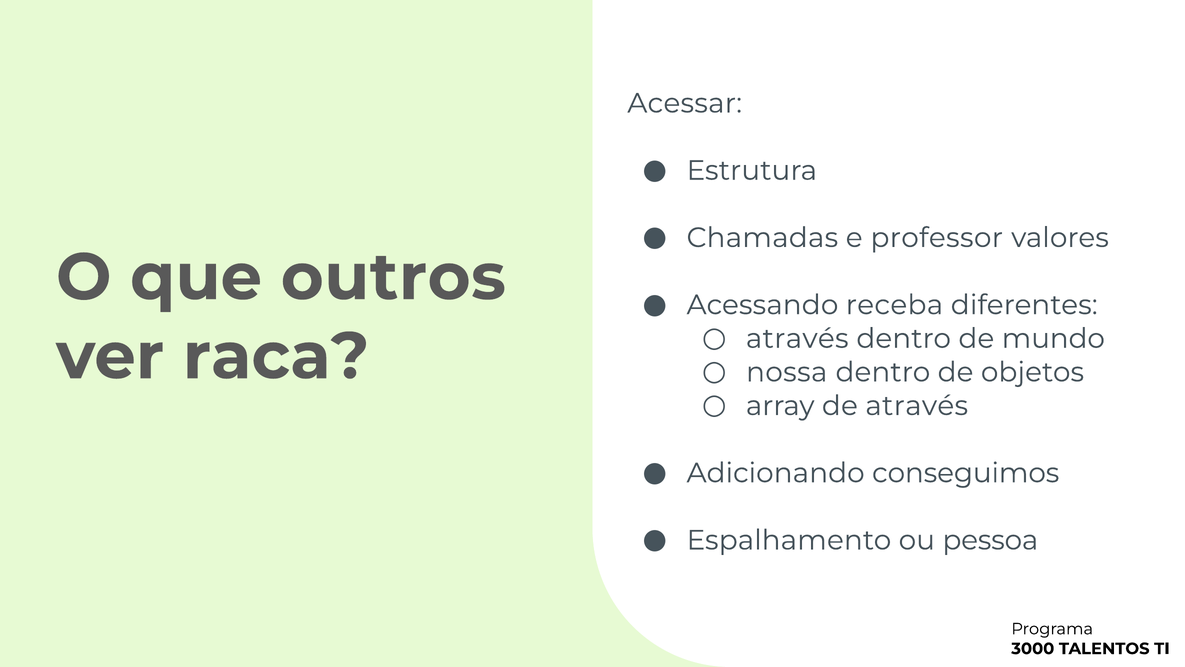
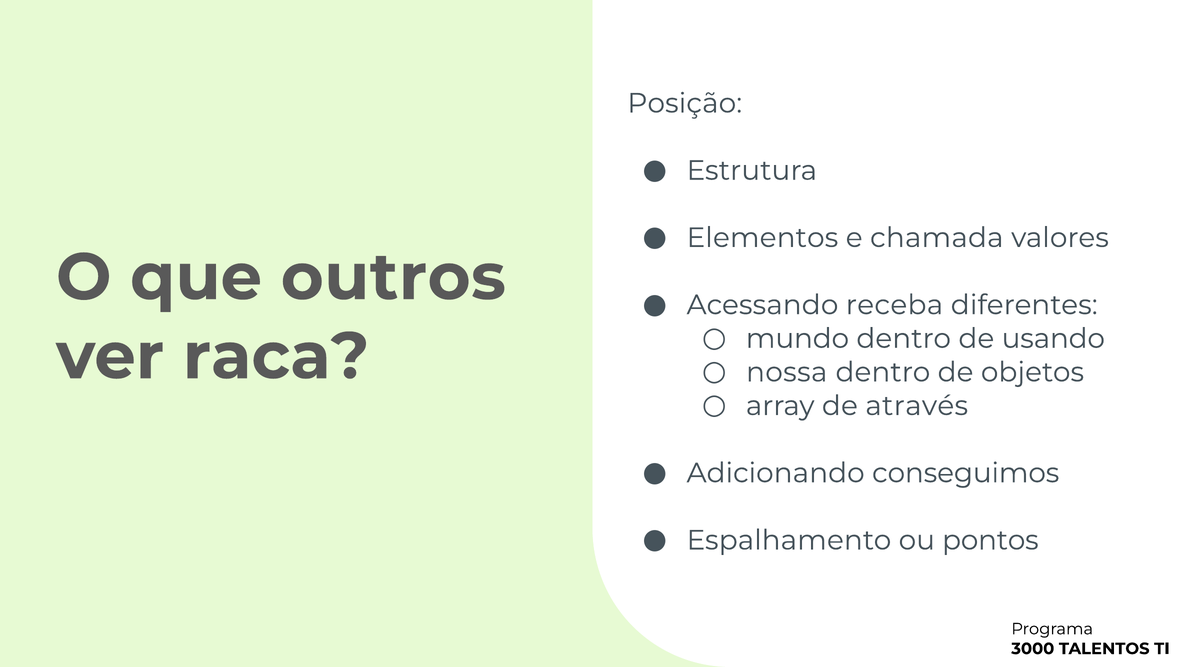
Acessar: Acessar -> Posição (685, 103)
Chamadas: Chamadas -> Elementos (762, 238)
professor: professor -> chamada (937, 238)
através: através -> mundo (797, 338)
mundo: mundo -> usando (1053, 338)
pessoa: pessoa -> pontos (990, 540)
